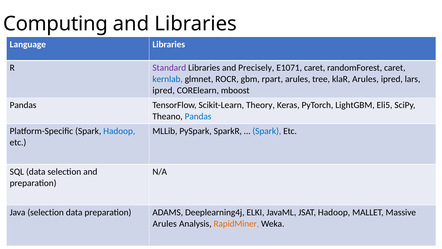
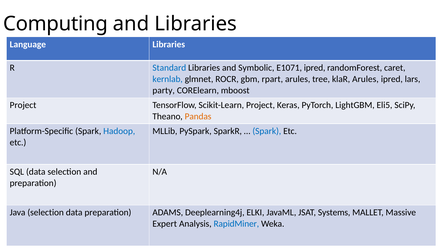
Standard colour: purple -> blue (169, 68)
Precisely: Precisely -> Symbolic (256, 68)
E1071 caret: caret -> ipred (315, 68)
ipred: ipred -> party (164, 90)
Pandas: Pandas -> Project (23, 105)
Scikit-Learn Theory: Theory -> Project (260, 105)
Pandas colour: blue -> orange (198, 116)
JSAT Hadoop: Hadoop -> Systems (334, 212)
Arules: Arules -> Expert (165, 223)
RapidMiner colour: orange -> blue (236, 223)
